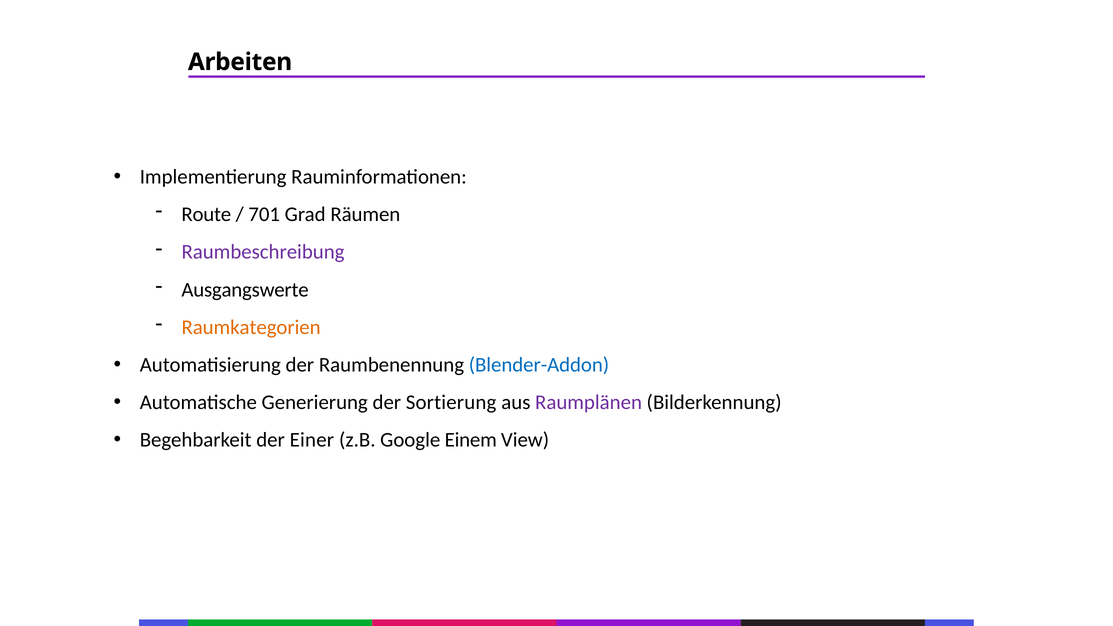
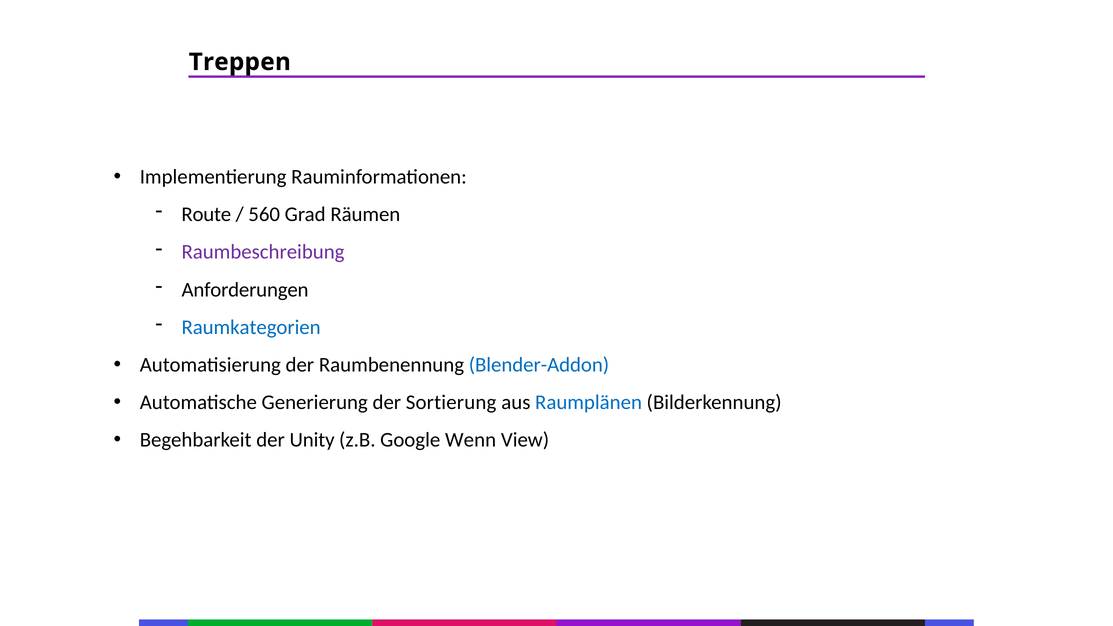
Arbeiten: Arbeiten -> Treppen (240, 62)
701: 701 -> 560 (264, 215)
Ausgangswerte: Ausgangswerte -> Anforderungen (245, 290)
Raumkategorien colour: orange -> blue (251, 327)
Raumplänen colour: purple -> blue (589, 402)
Einer: Einer -> Unity (312, 440)
Einem: Einem -> Wenn (471, 440)
